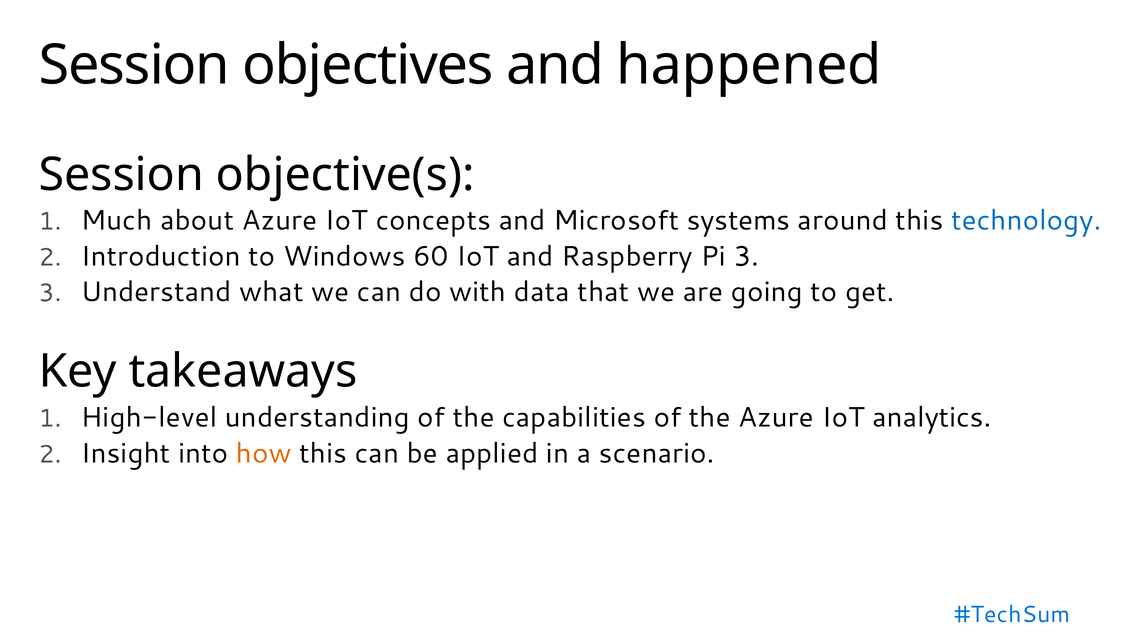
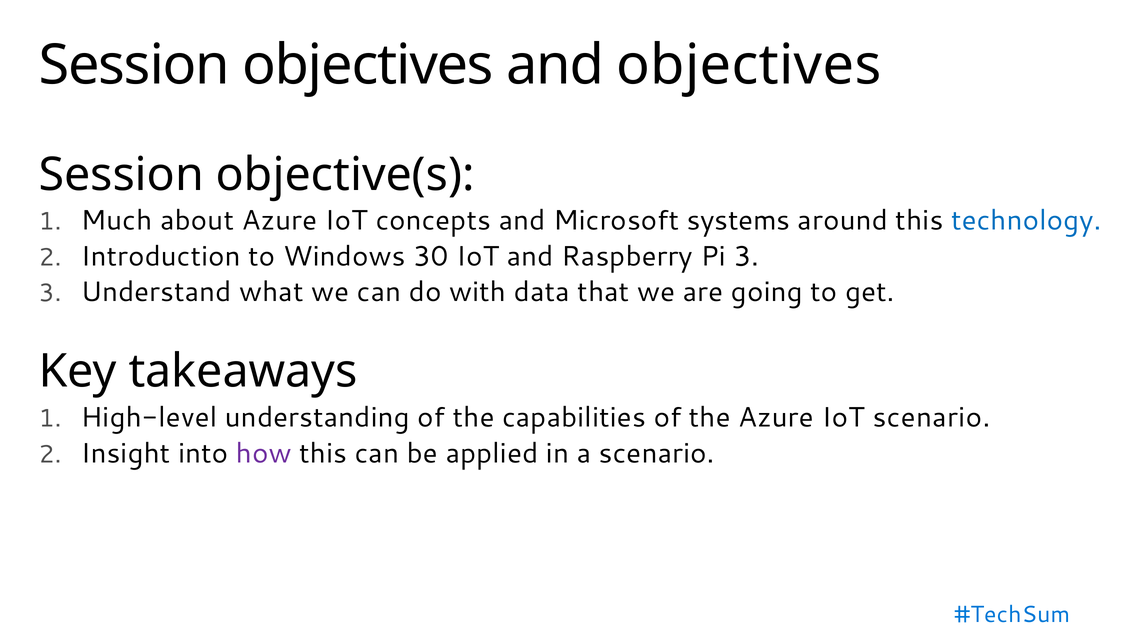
and happened: happened -> objectives (749, 65)
60: 60 -> 30 (431, 256)
IoT analytics: analytics -> scenario (932, 417)
how colour: orange -> purple (264, 453)
